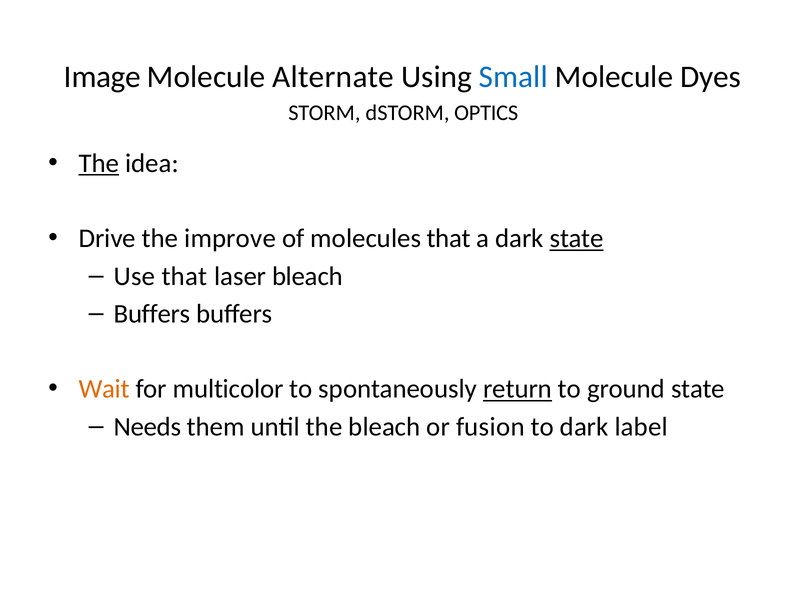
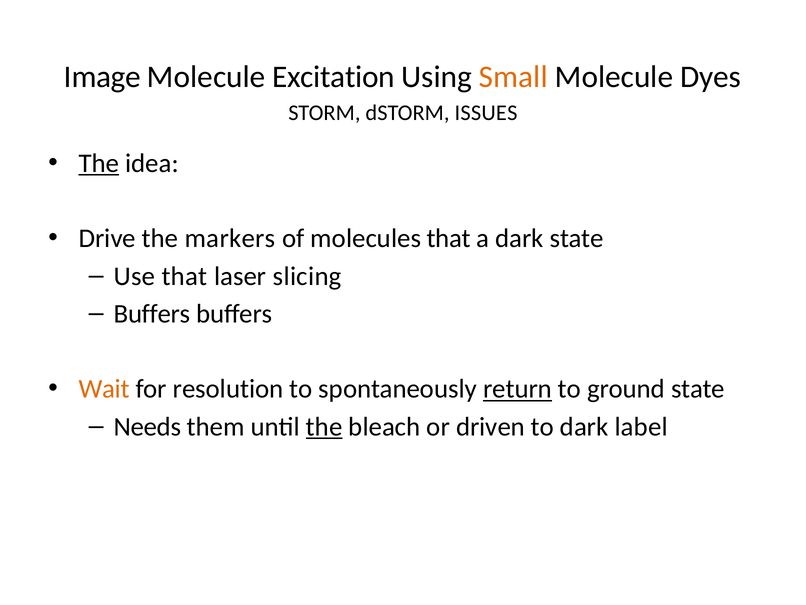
Alternate: Alternate -> Excitation (334, 77)
Small colour: blue -> orange (513, 77)
OPTICS: OPTICS -> ISSUES (486, 113)
improve: improve -> markers (230, 238)
state underline: present -> none (577, 238)
laser bleach: bleach -> slicing (307, 276)
multicolor: multicolor -> resolution (228, 389)
the underline: none -> present (324, 426)
fusion: fusion -> driven (490, 426)
